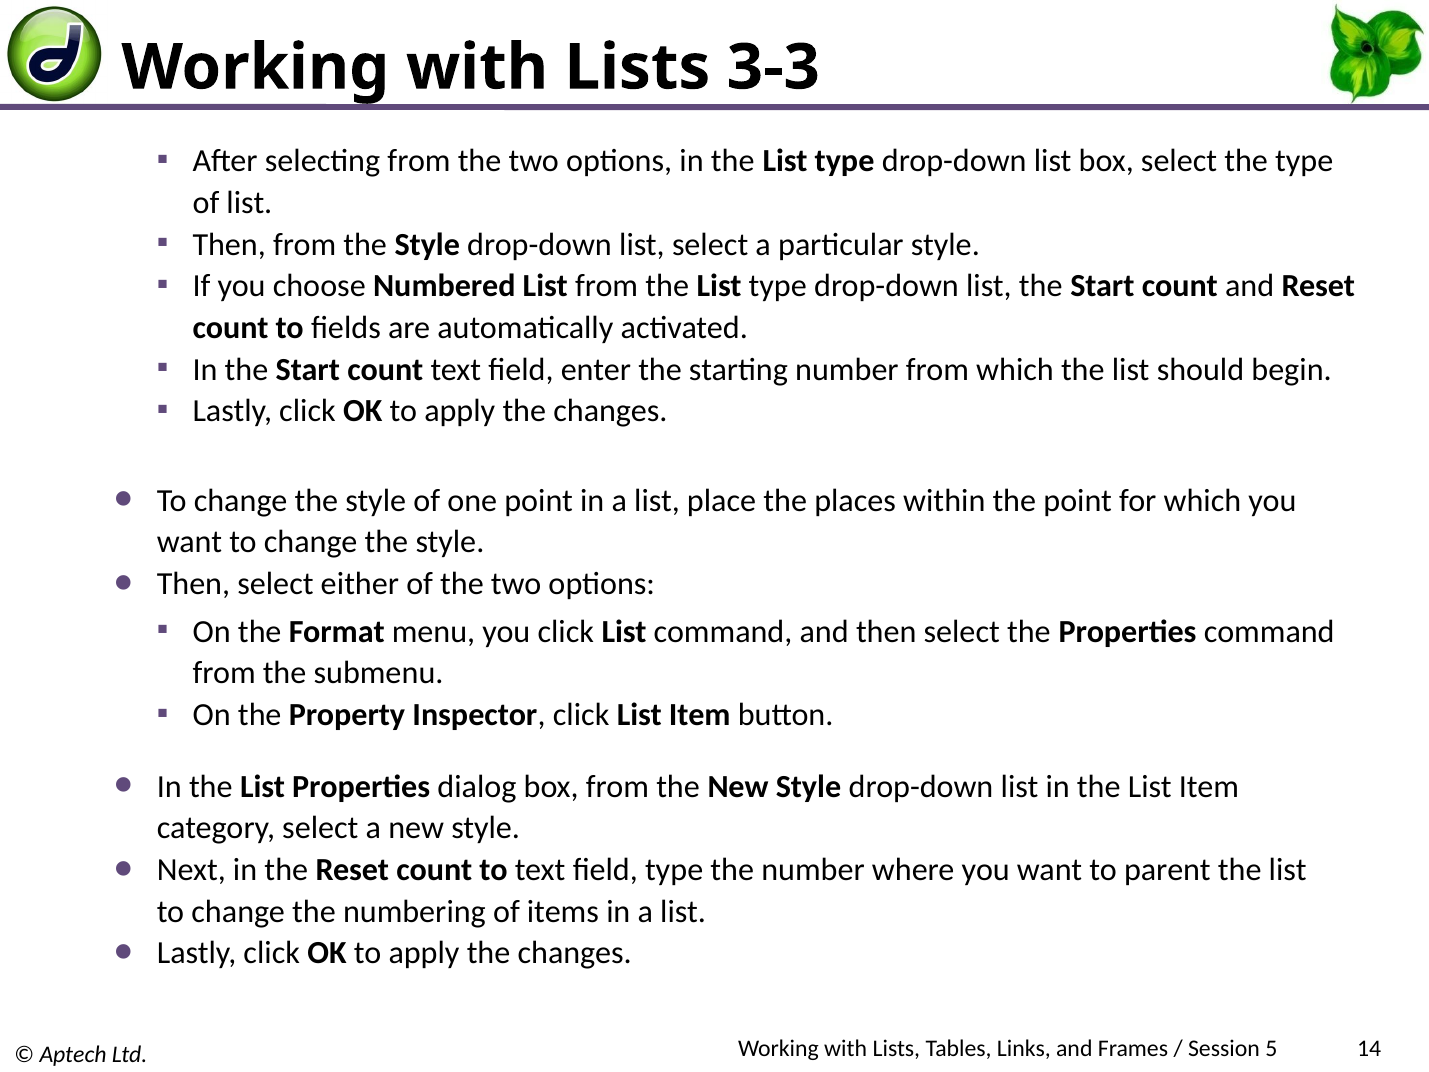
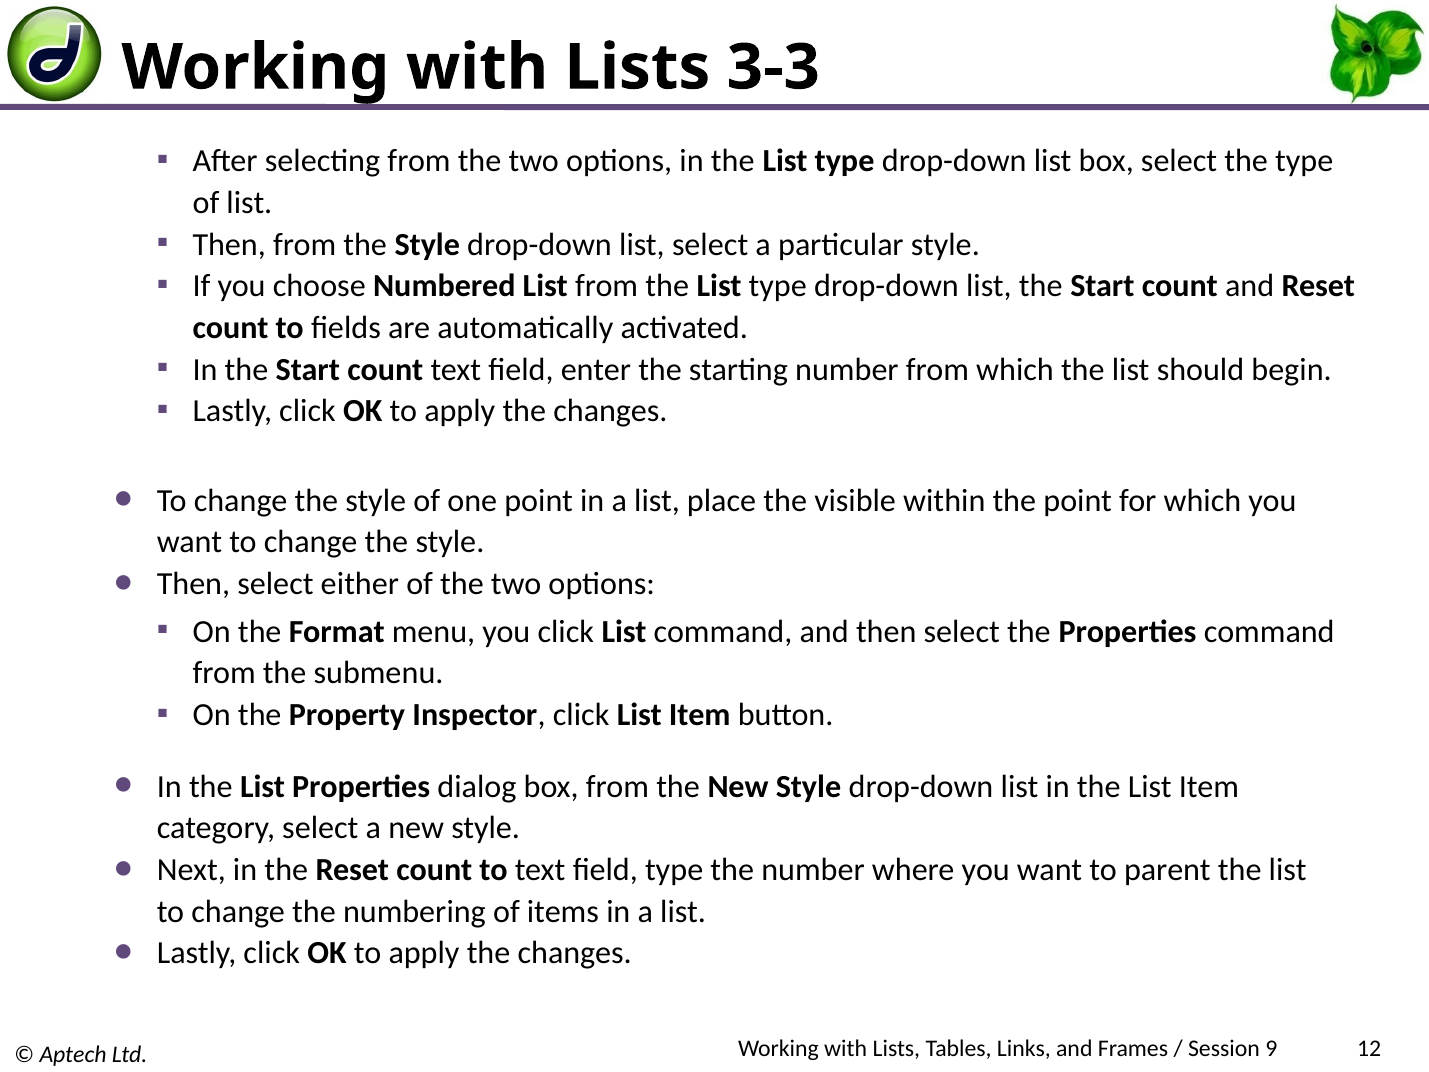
places: places -> visible (855, 500)
5: 5 -> 9 (1271, 1048)
14: 14 -> 12 (1369, 1048)
